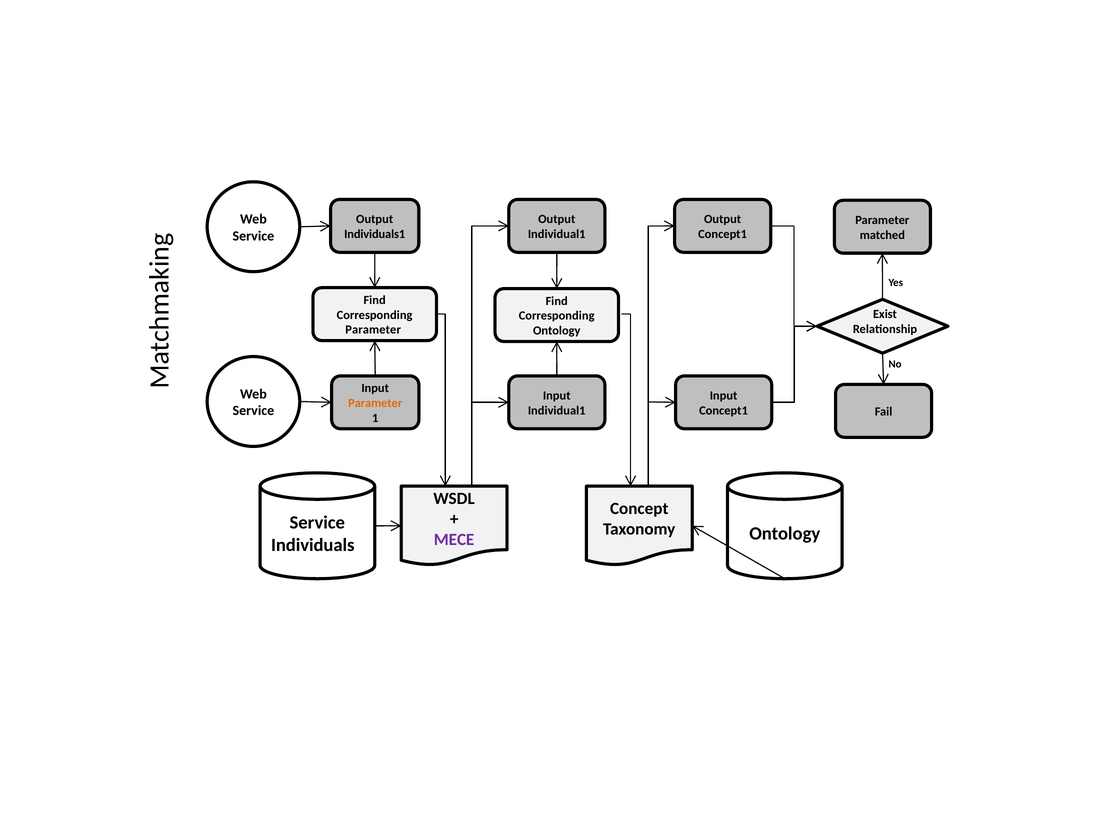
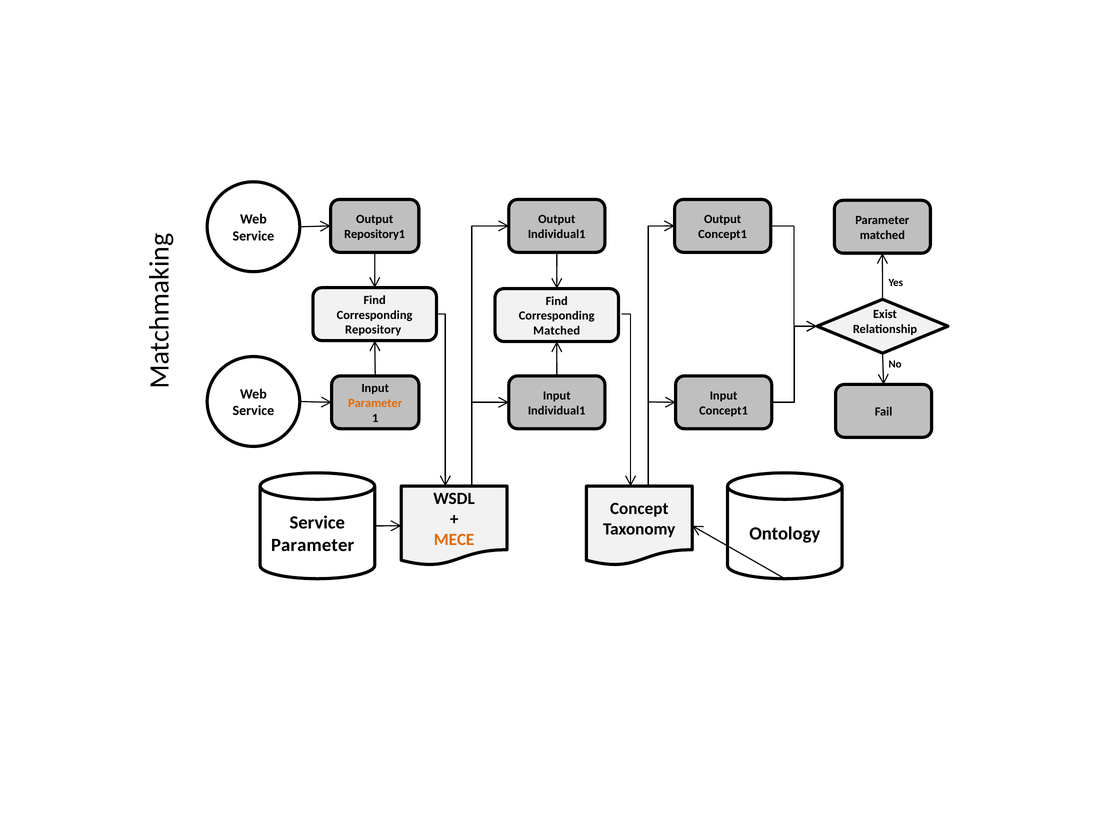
Individuals1: Individuals1 -> Repository1 (375, 234)
Parameter: Parameter -> Repository (373, 330)
Ontology: Ontology -> Matched (557, 331)
MECE colour: purple -> orange (454, 540)
Individuals: Individuals -> Parameter (313, 545)
